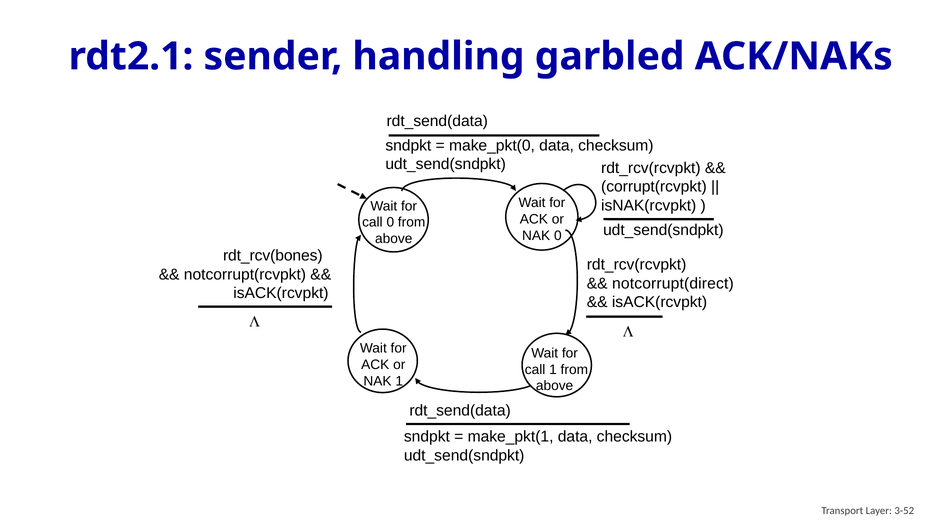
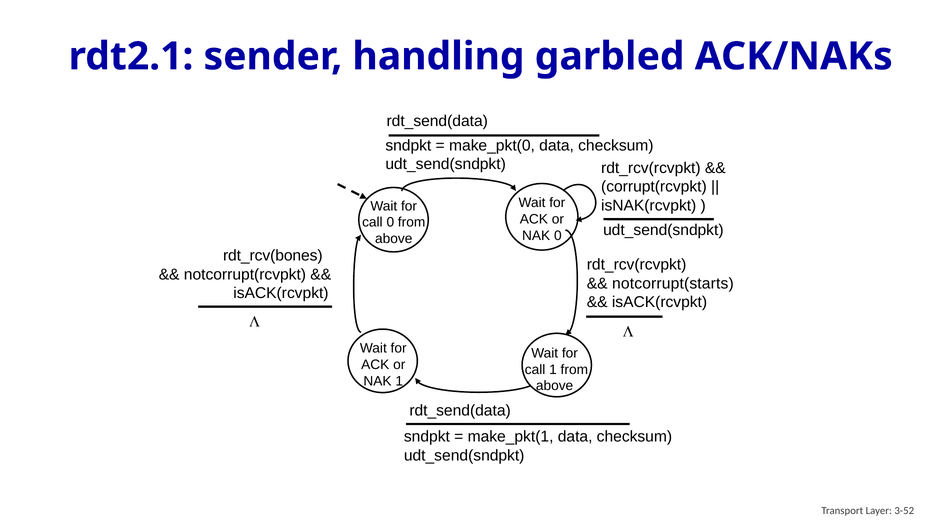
notcorrupt(direct: notcorrupt(direct -> notcorrupt(starts (673, 283)
